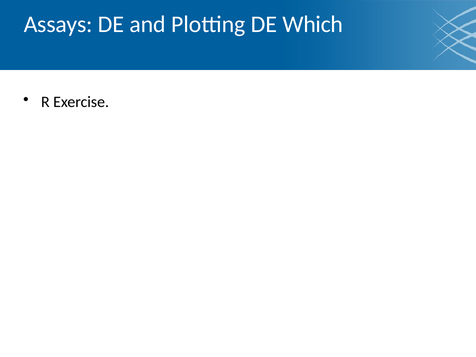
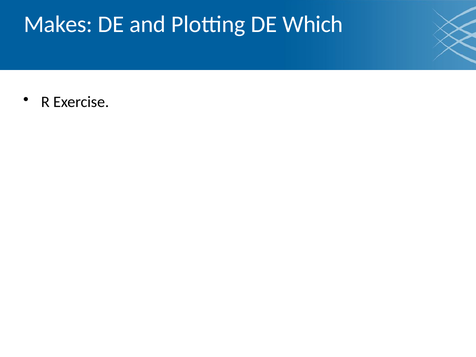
Assays: Assays -> Makes (58, 24)
